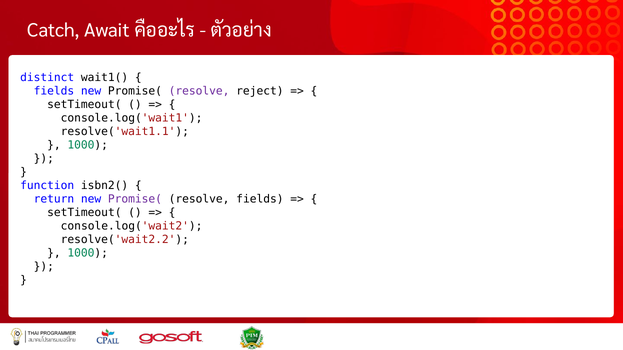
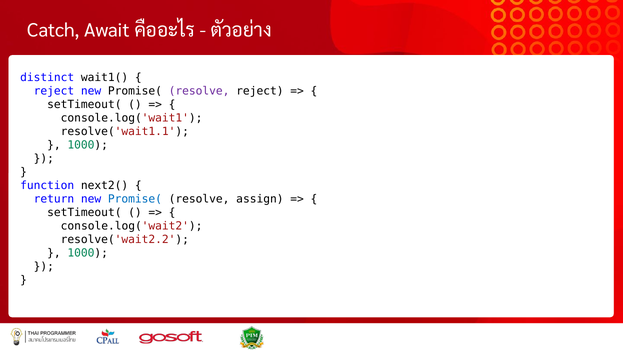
fields: fields -> reject (54, 91)
isbn2(: isbn2( -> next2( (105, 186)
Promise( colour: purple -> blue (135, 199)
resolve fields: fields -> assign (260, 199)
